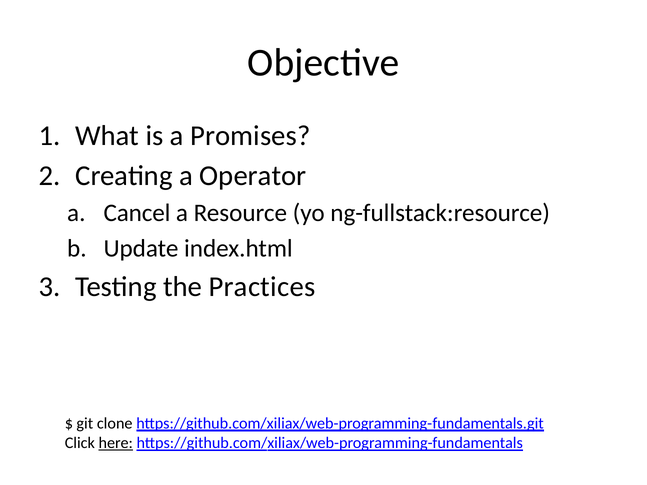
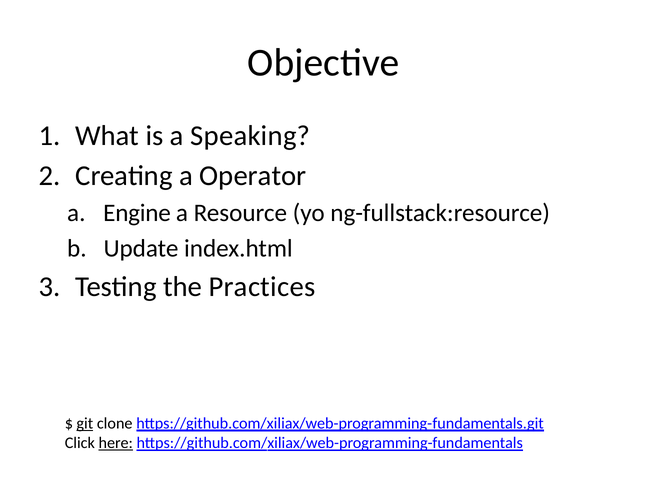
Promises: Promises -> Speaking (250, 136)
Cancel: Cancel -> Engine (137, 213)
git underline: none -> present (85, 424)
